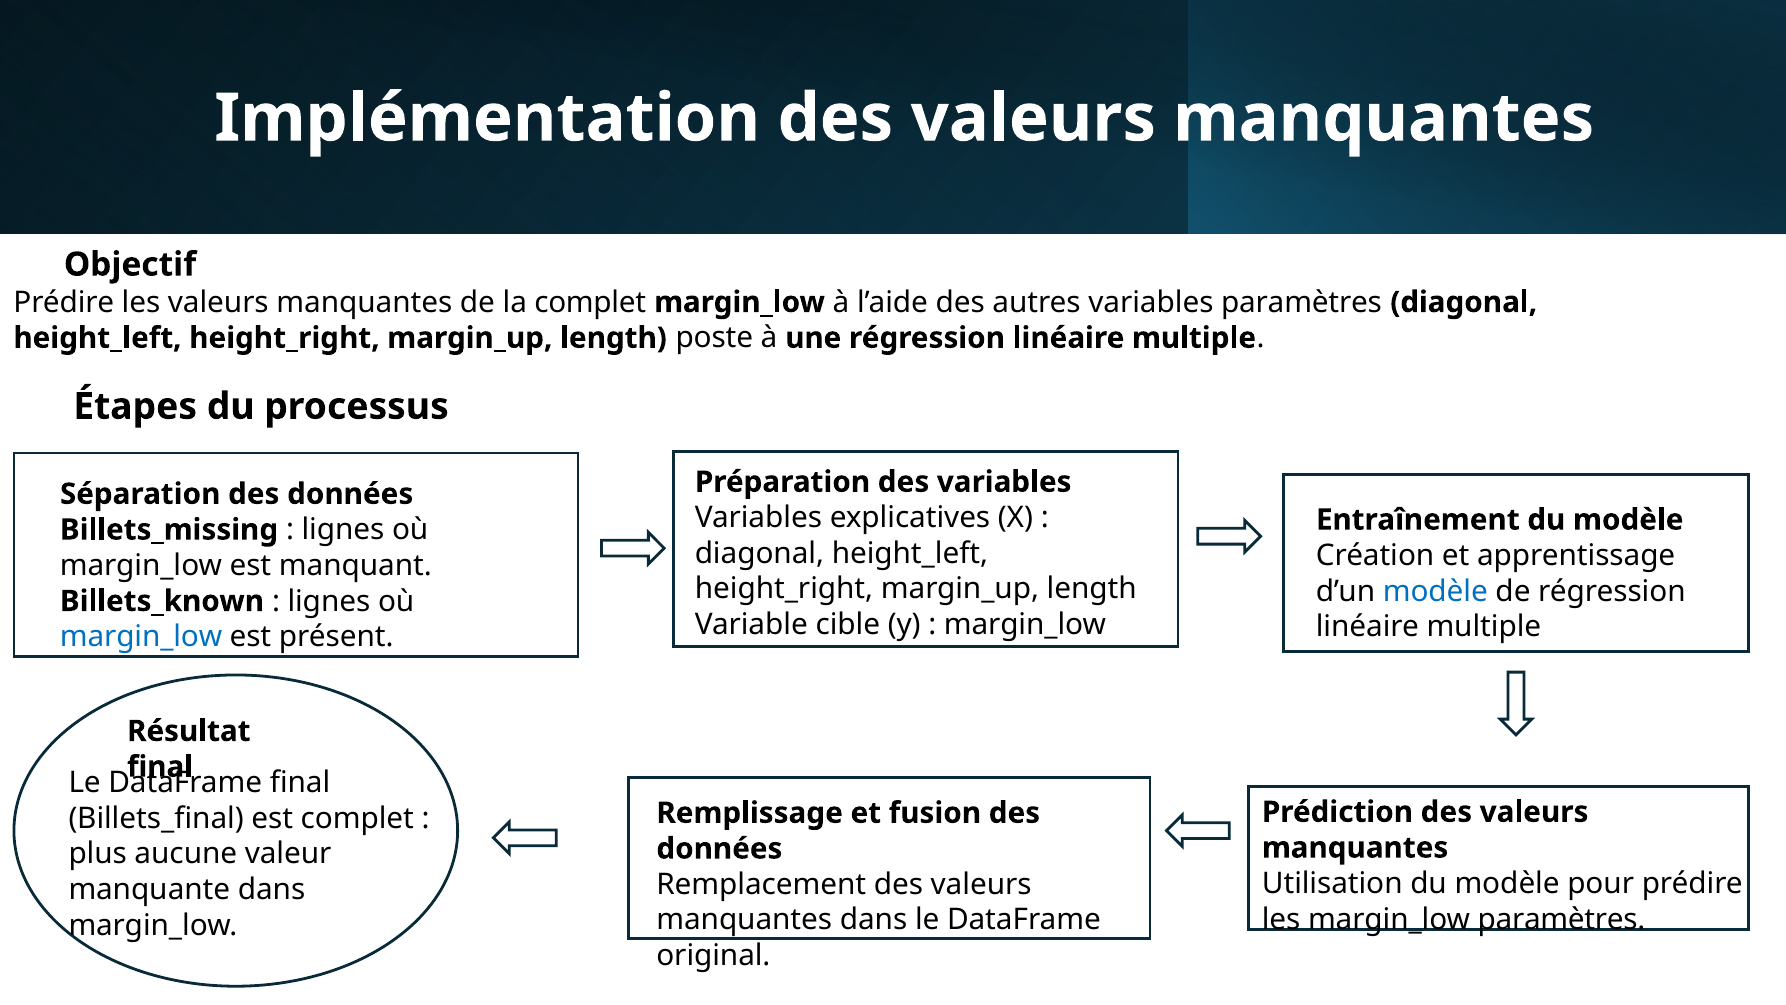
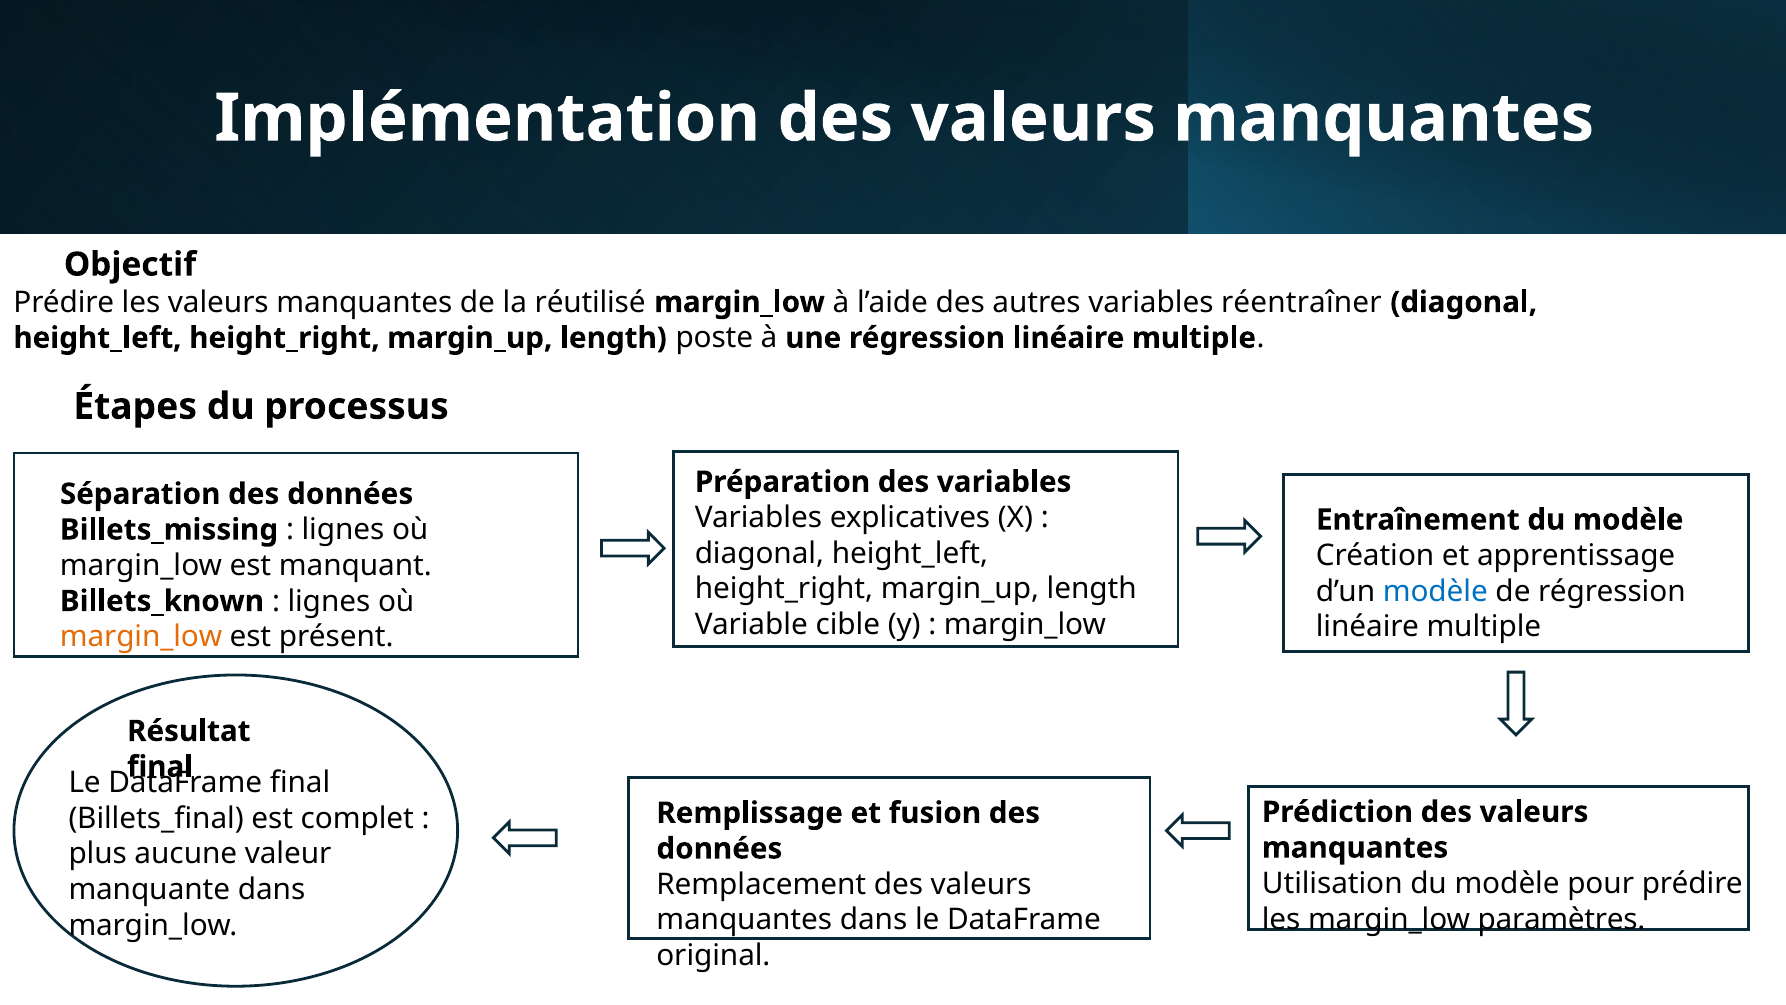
la complet: complet -> réutilisé (590, 302)
variables paramètres: paramètres -> réentraîner (1301, 302)
margin_low colour: blue -> orange (141, 637)
